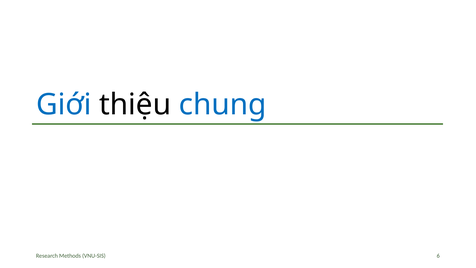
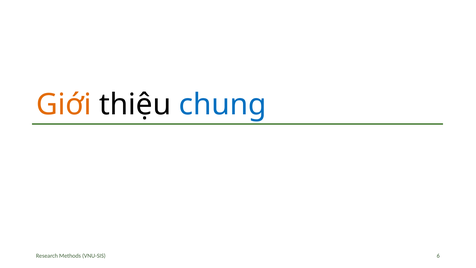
Giới colour: blue -> orange (64, 105)
